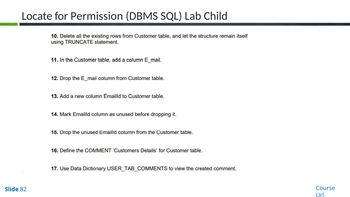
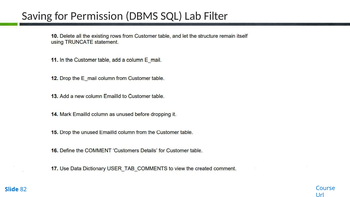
Locate: Locate -> Saving (37, 16)
Child: Child -> Filter (216, 16)
